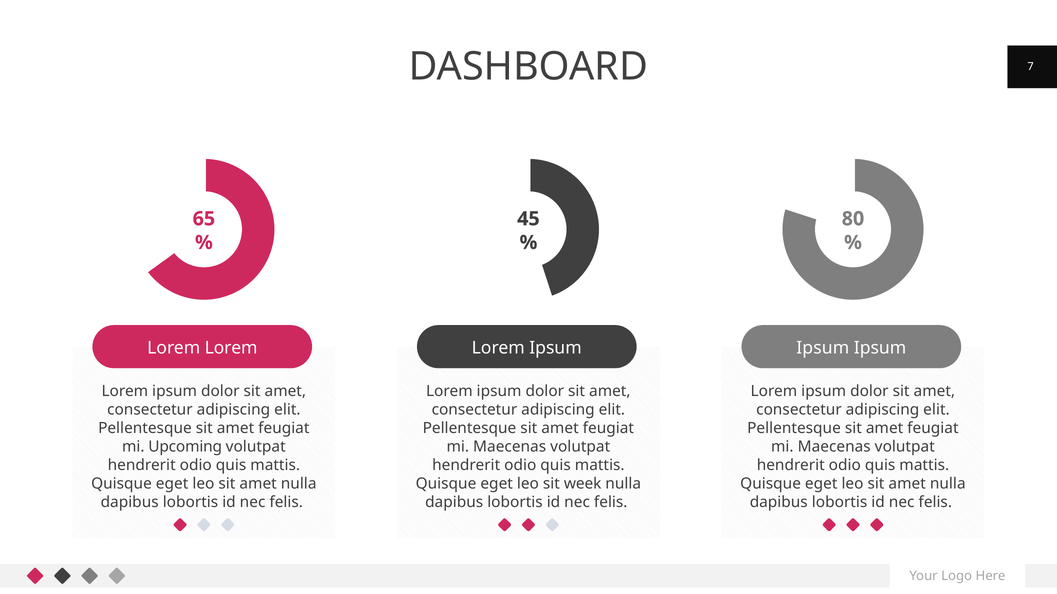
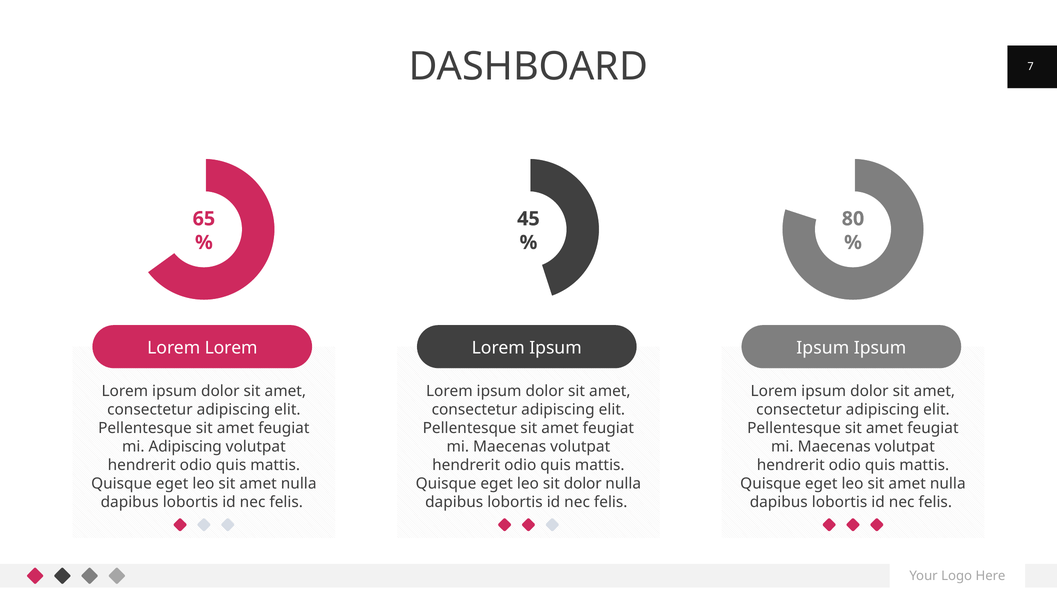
mi Upcoming: Upcoming -> Adipiscing (185, 447)
sit week: week -> dolor (583, 484)
